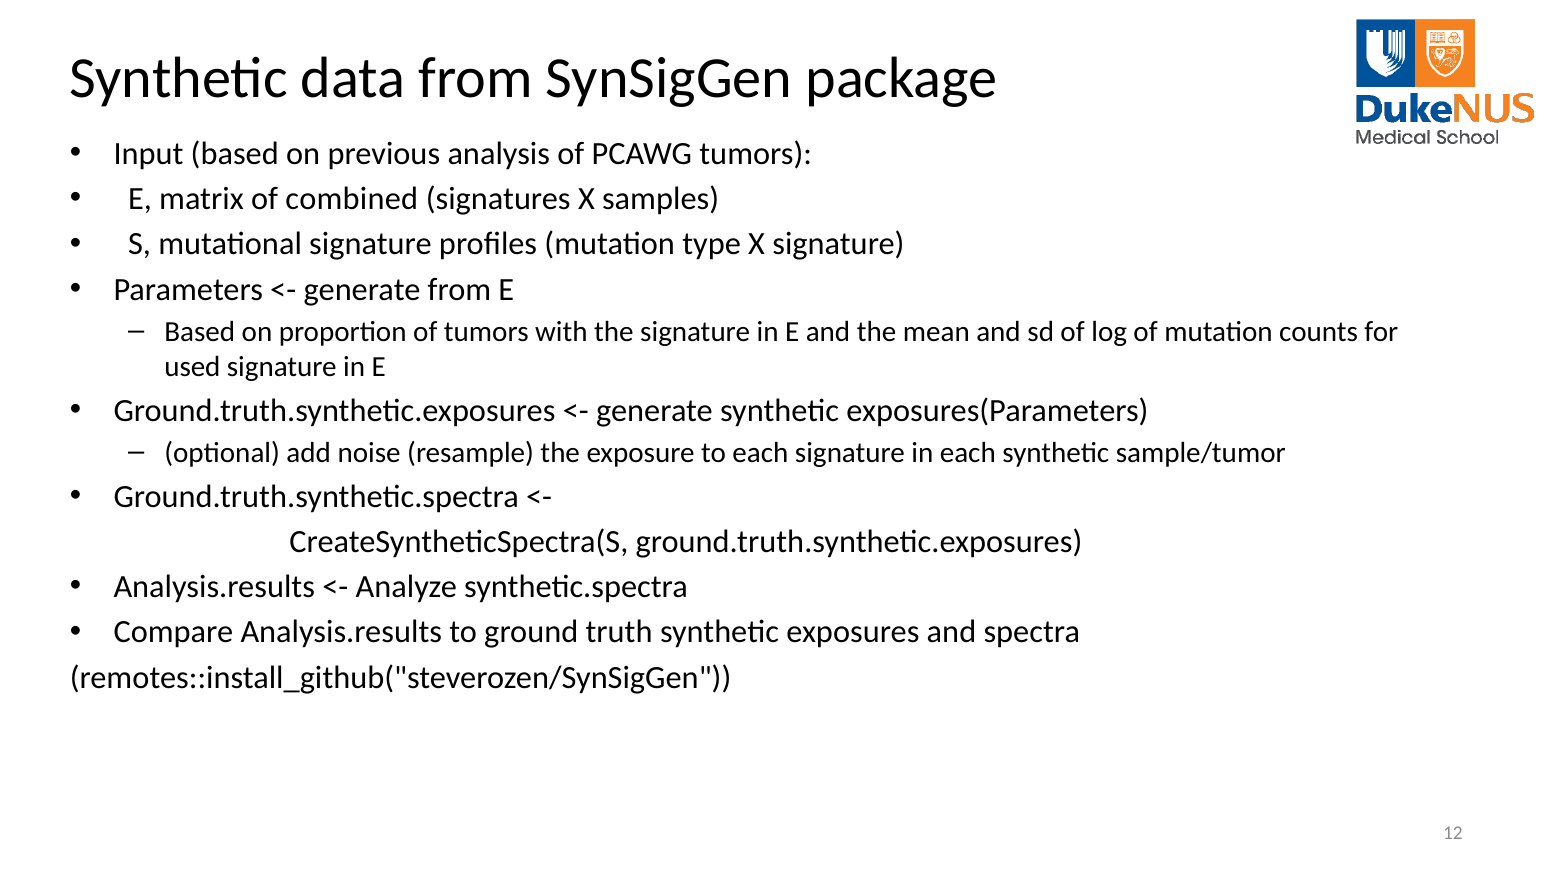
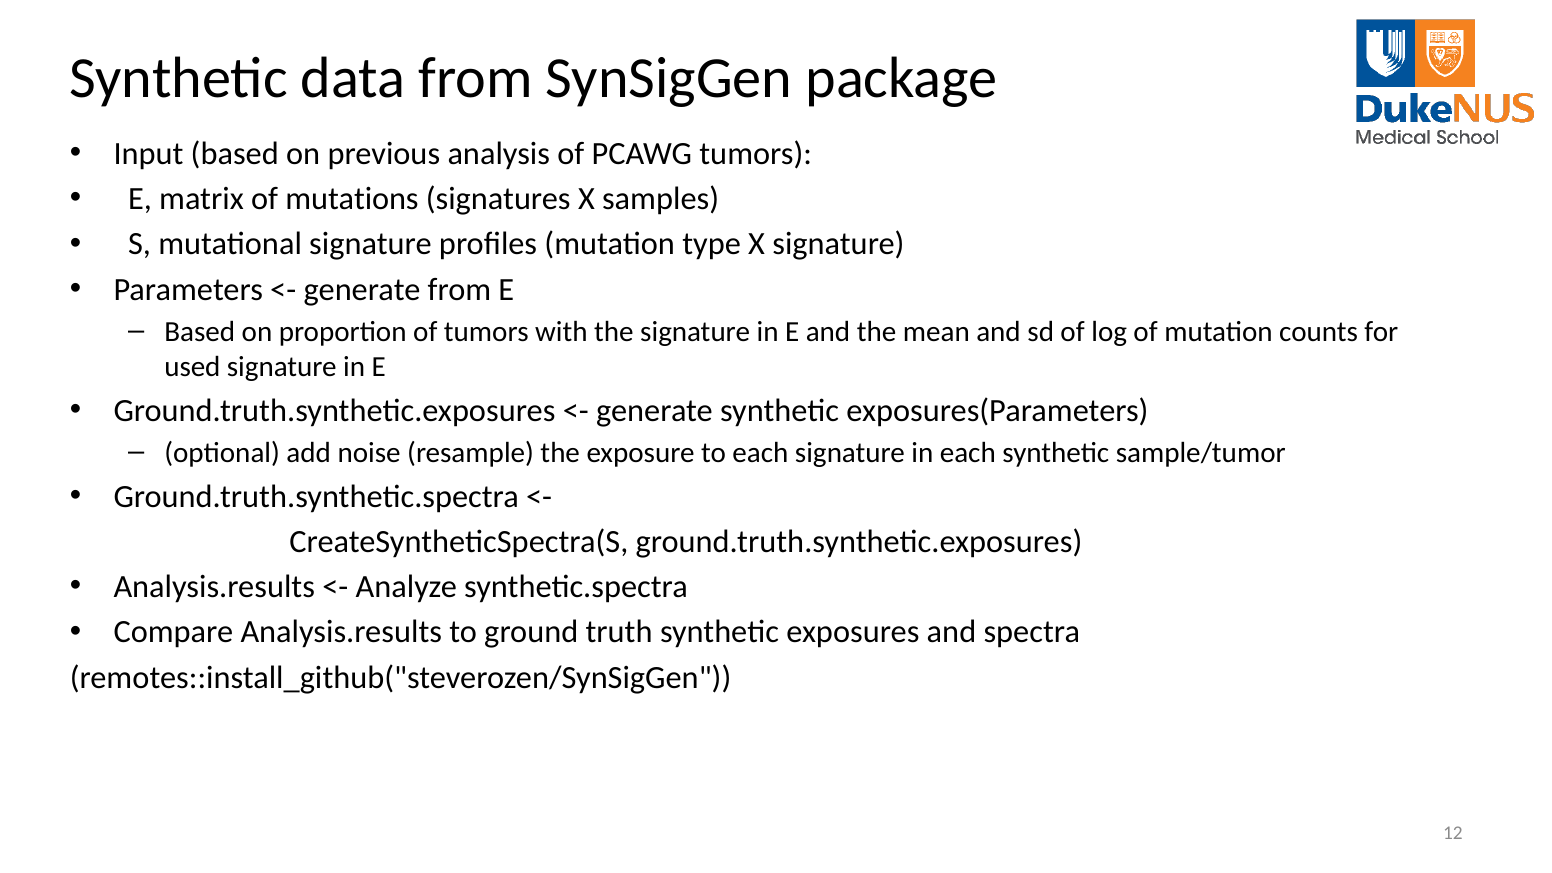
combined: combined -> mutations (352, 199)
